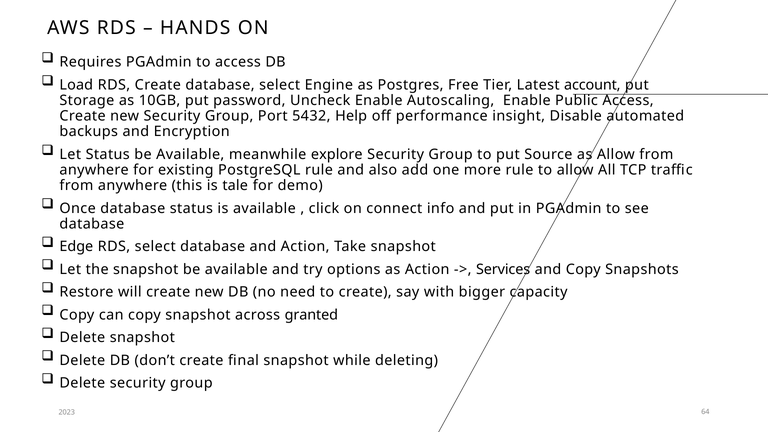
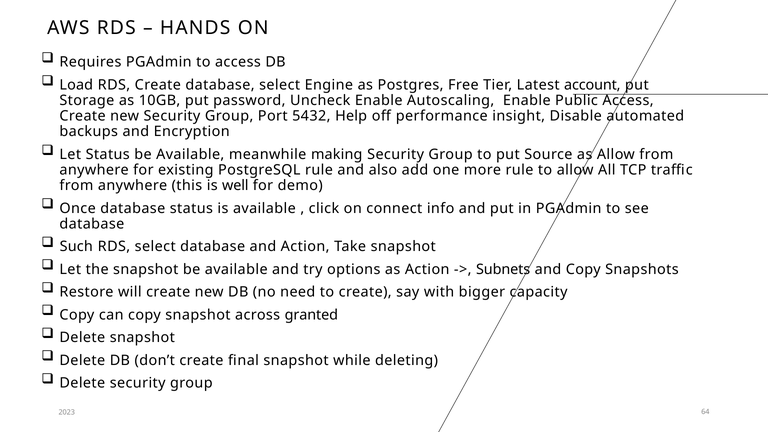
explore: explore -> making (337, 154)
tale: tale -> well (235, 186)
Edge: Edge -> Such (76, 247)
Services: Services -> Subnets (503, 269)
